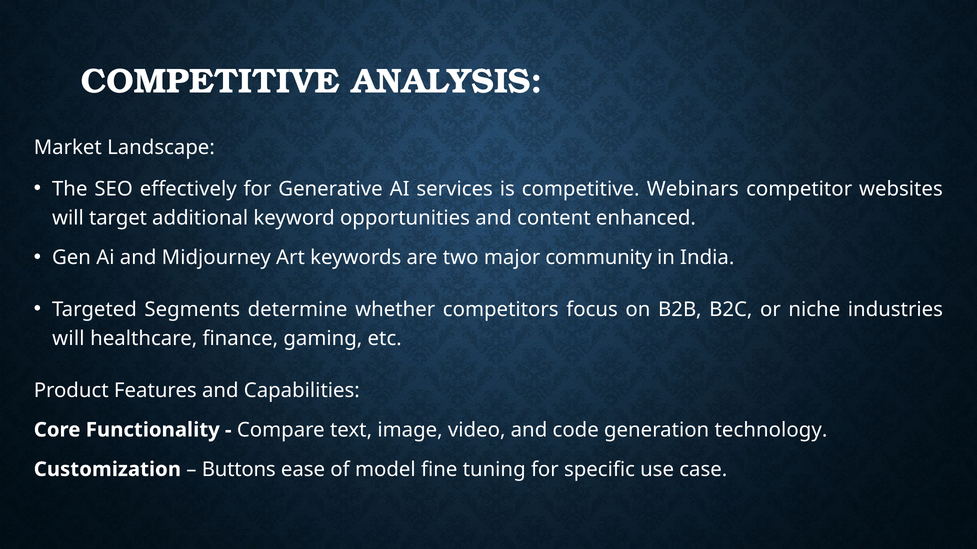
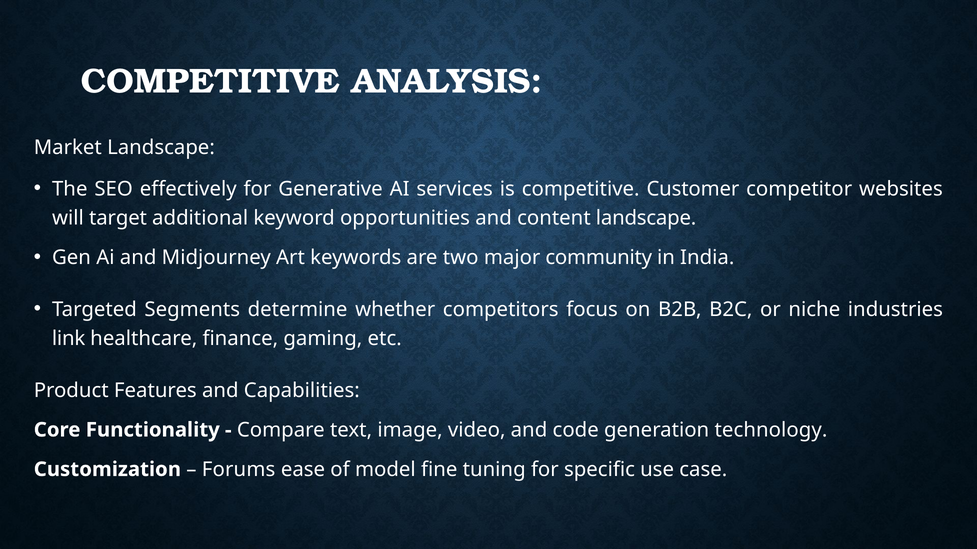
Webinars: Webinars -> Customer (693, 189)
content enhanced: enhanced -> landscape (646, 218)
will: will -> link (69, 339)
Buttons: Buttons -> Forums (239, 470)
